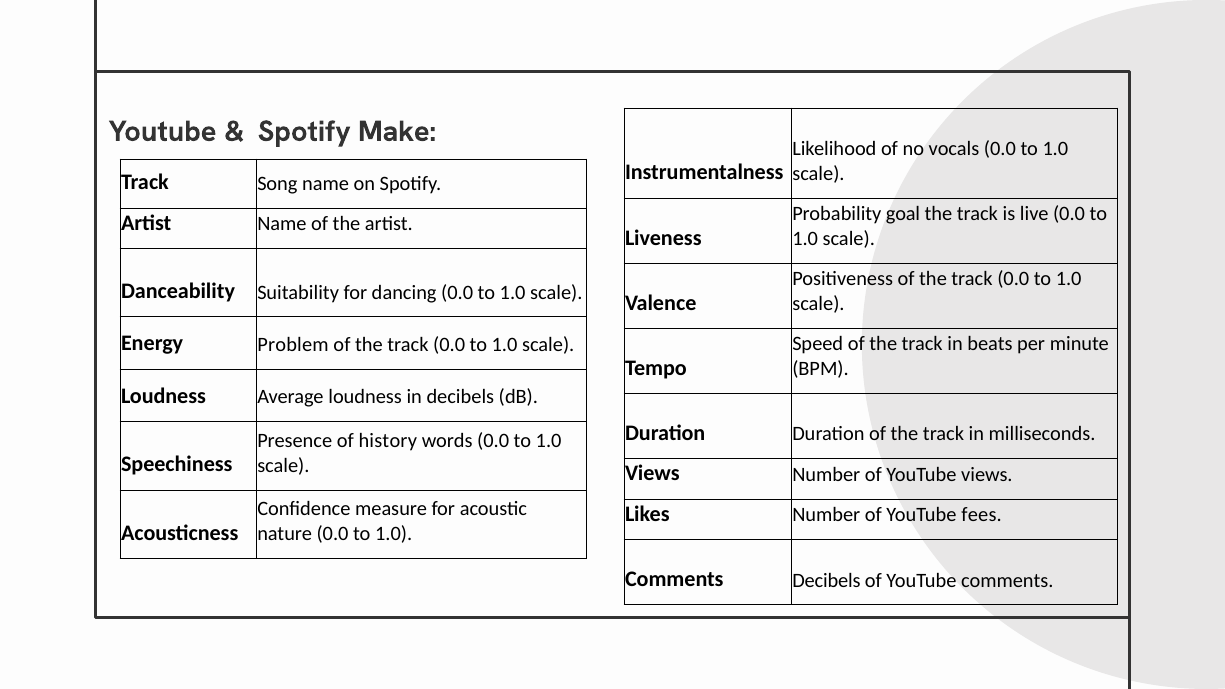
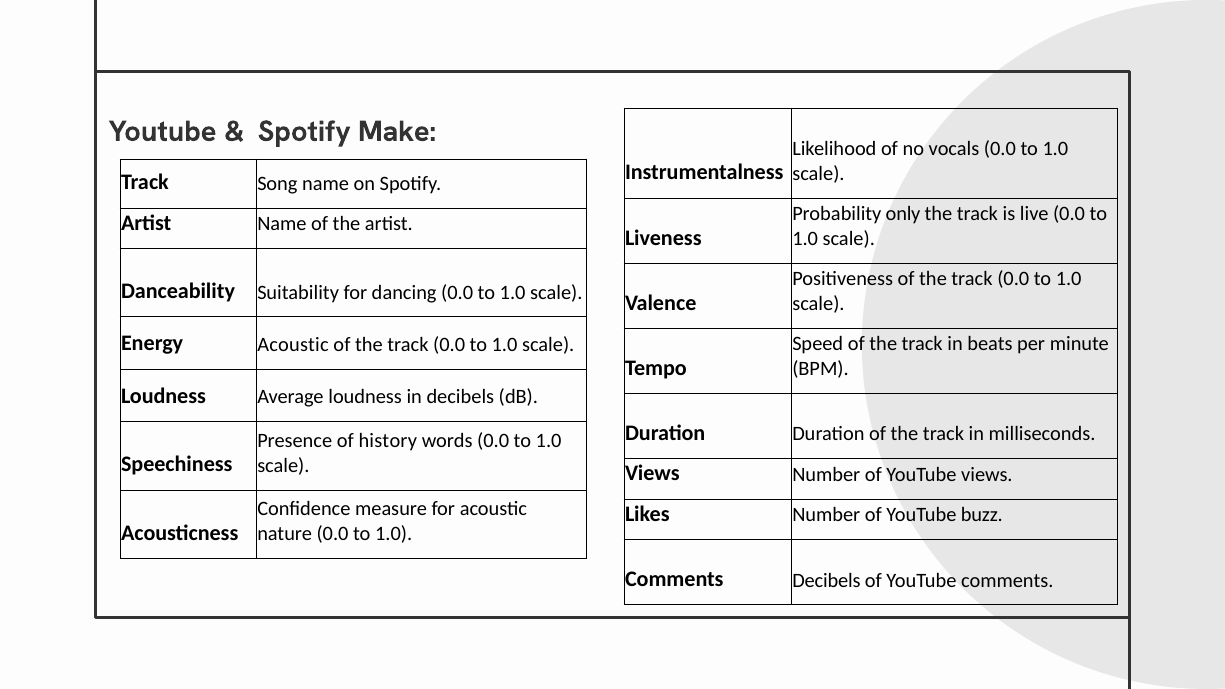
goal: goal -> only (903, 214)
Energy Problem: Problem -> Acoustic (293, 345)
fees: fees -> buzz (982, 515)
